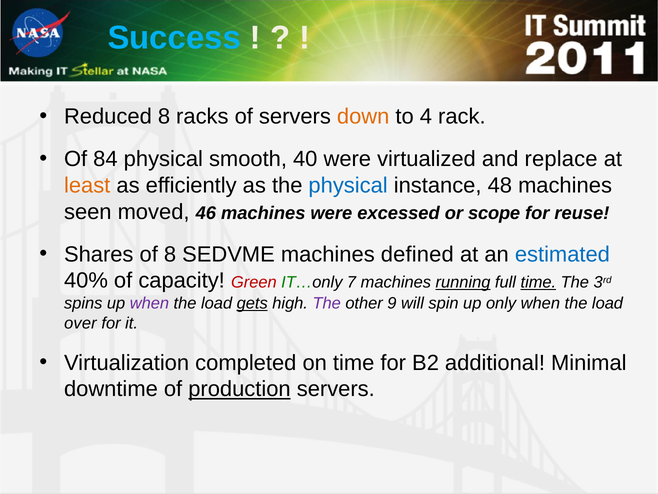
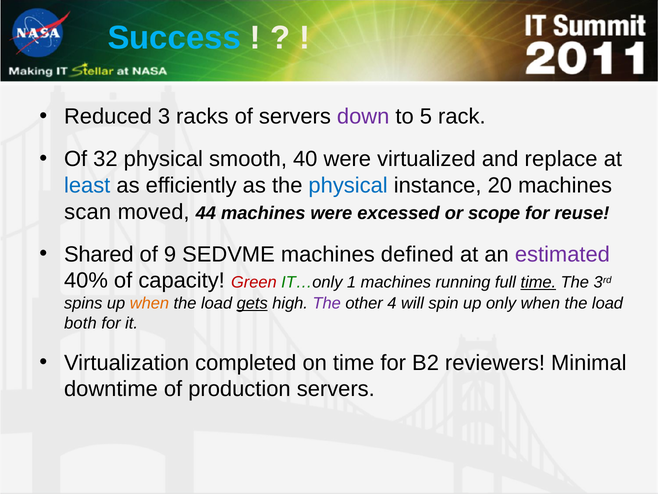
Reduced 8: 8 -> 3 (164, 116)
down colour: orange -> purple (363, 116)
4: 4 -> 5 (426, 116)
84: 84 -> 32 (105, 159)
least colour: orange -> blue (87, 185)
48: 48 -> 20 (500, 185)
seen: seen -> scan (88, 212)
46: 46 -> 44 (206, 213)
Shares: Shares -> Shared (99, 254)
of 8: 8 -> 9 (170, 254)
estimated colour: blue -> purple (562, 254)
7: 7 -> 1 (352, 282)
running underline: present -> none (463, 282)
when colour: purple -> orange (149, 303)
9: 9 -> 4 (392, 303)
over: over -> both (80, 323)
additional: additional -> reviewers (495, 362)
production underline: present -> none (239, 389)
